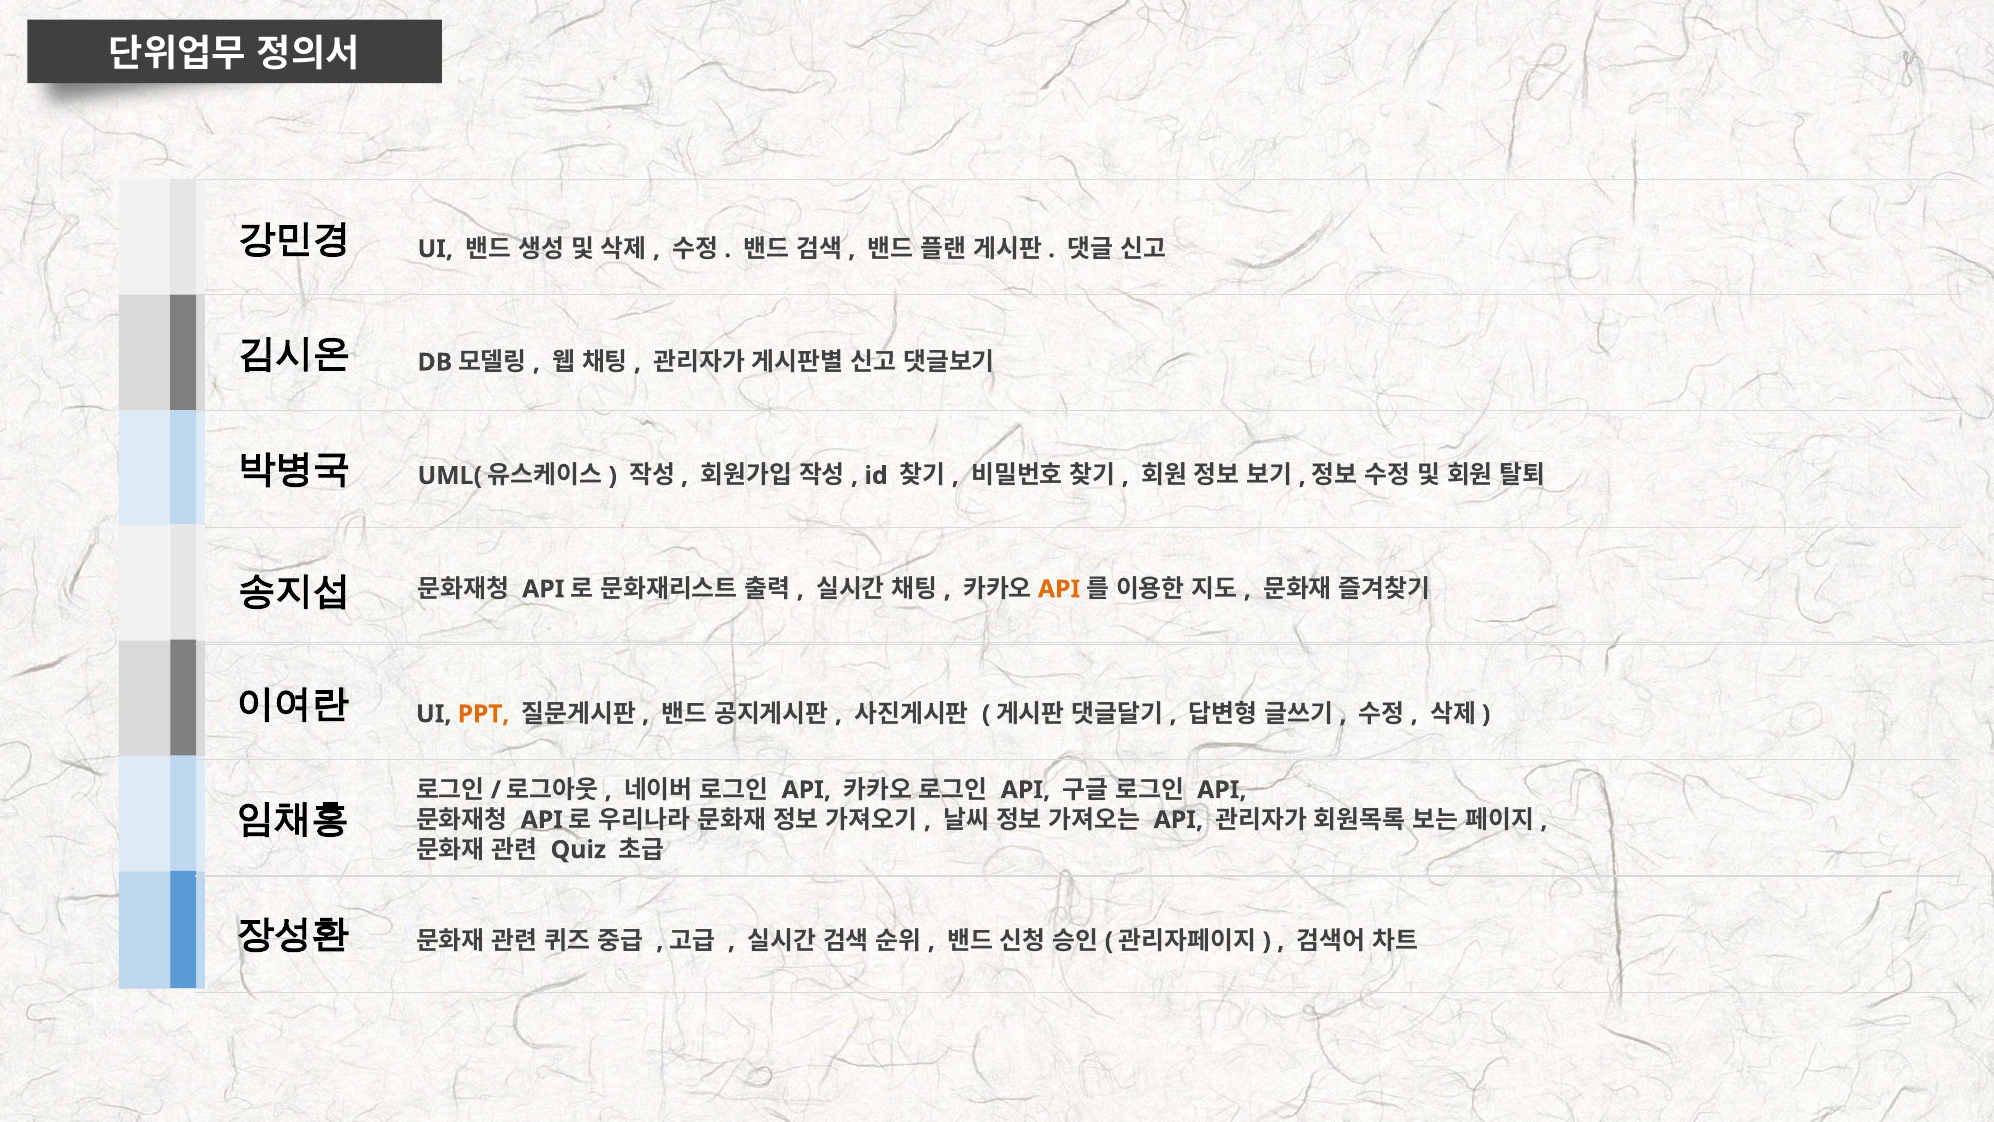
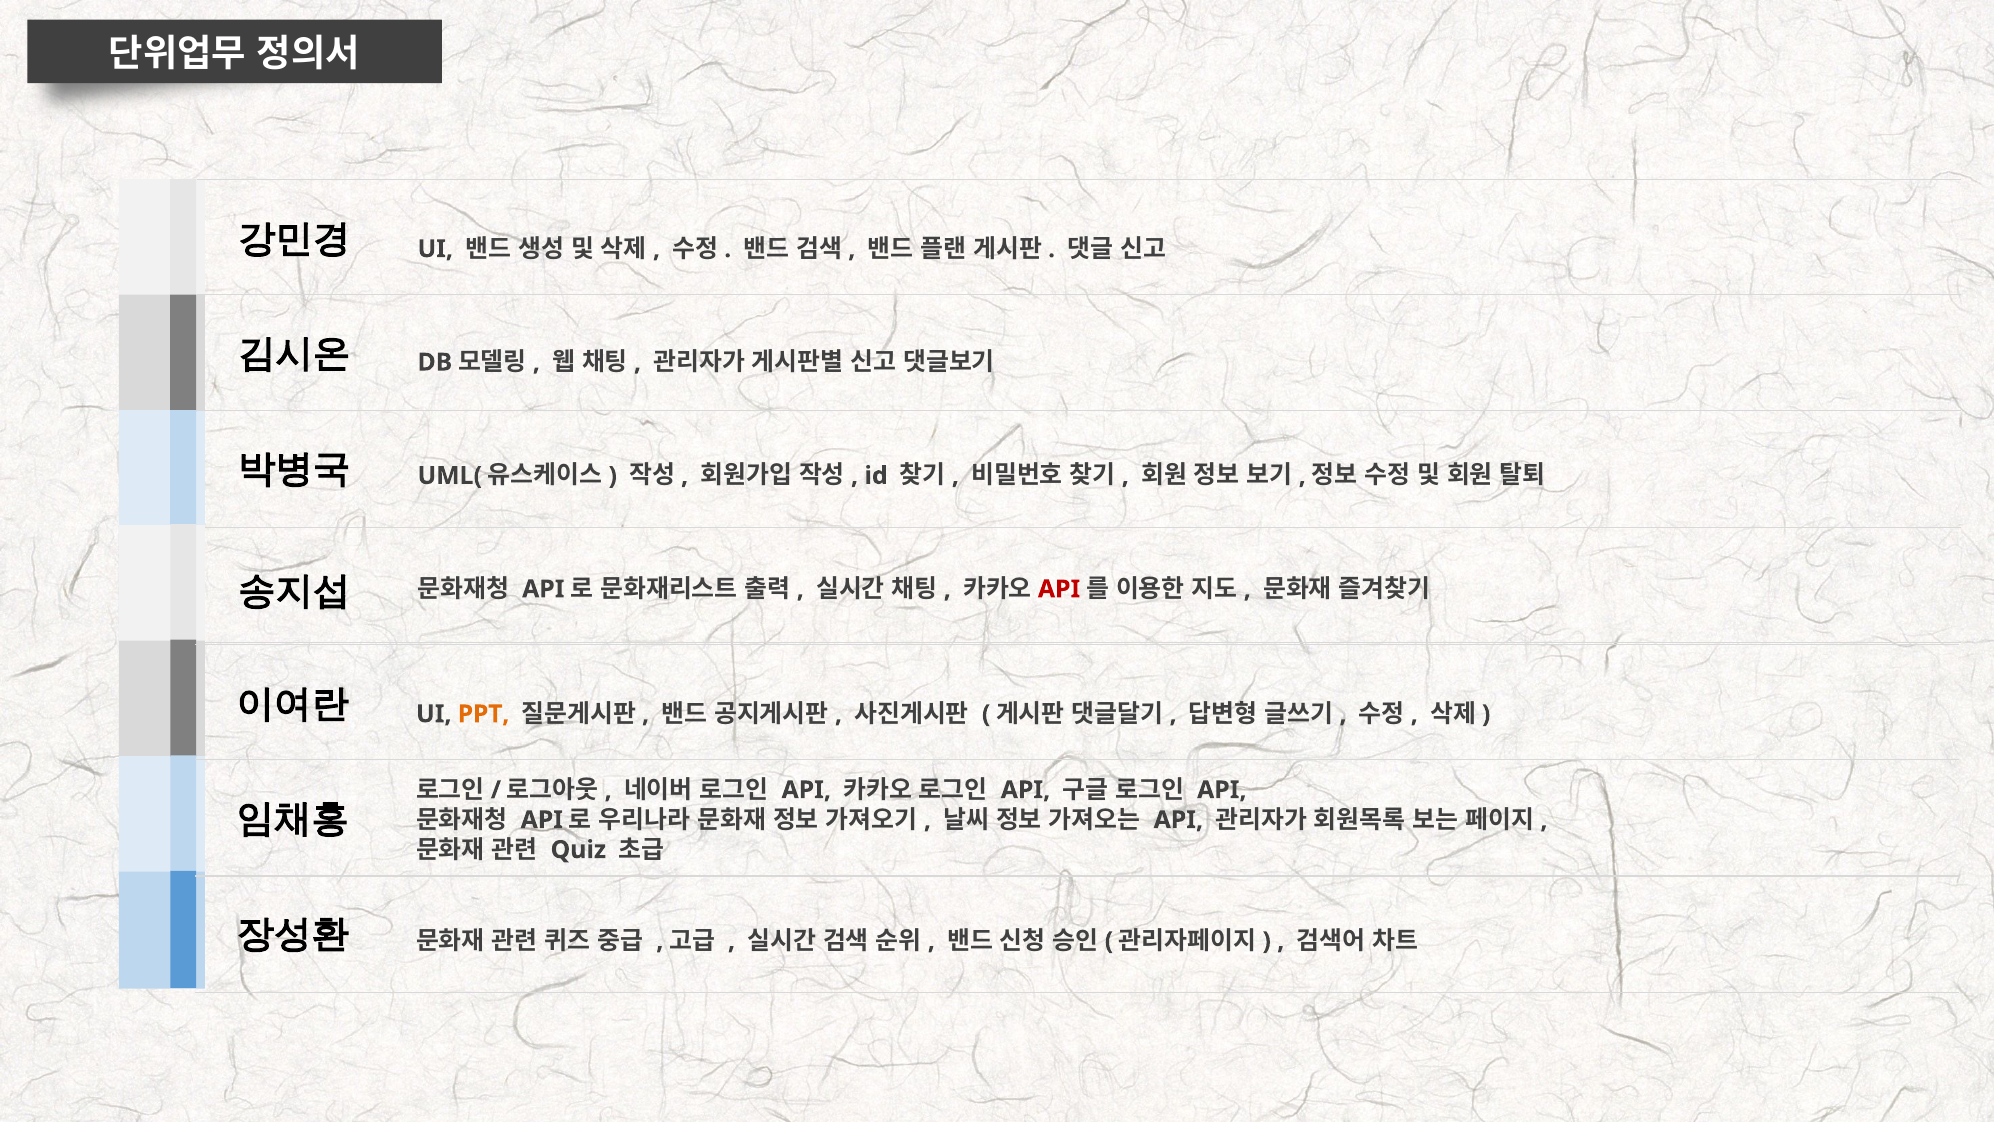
API colour: orange -> red (1059, 589)
